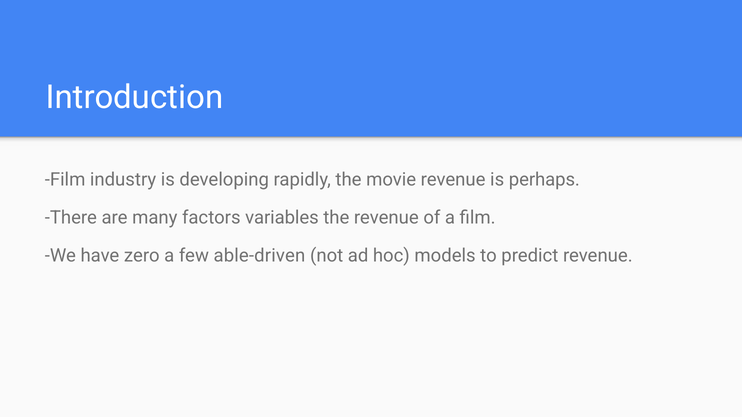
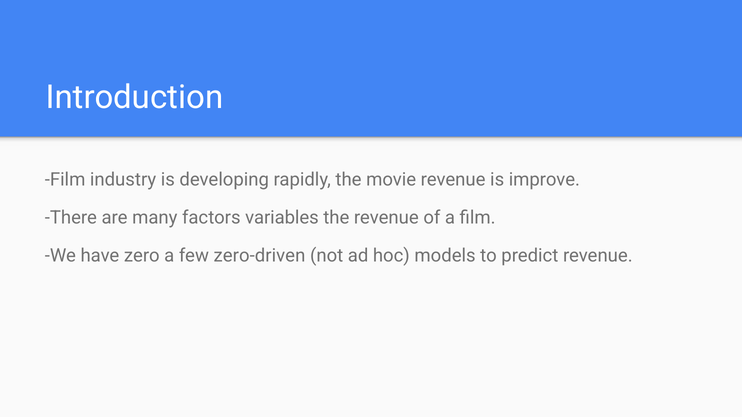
perhaps: perhaps -> improve (544, 180)
able-driven: able-driven -> zero-driven (259, 256)
